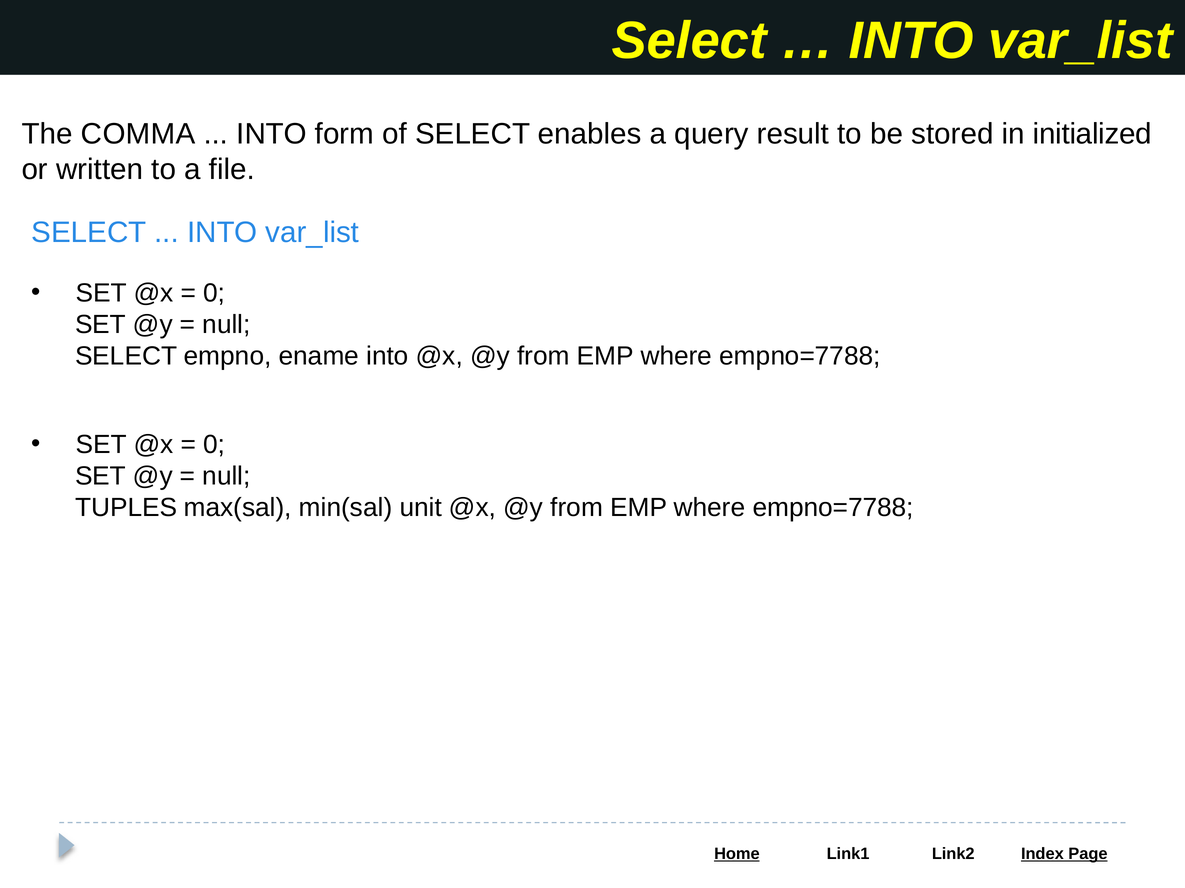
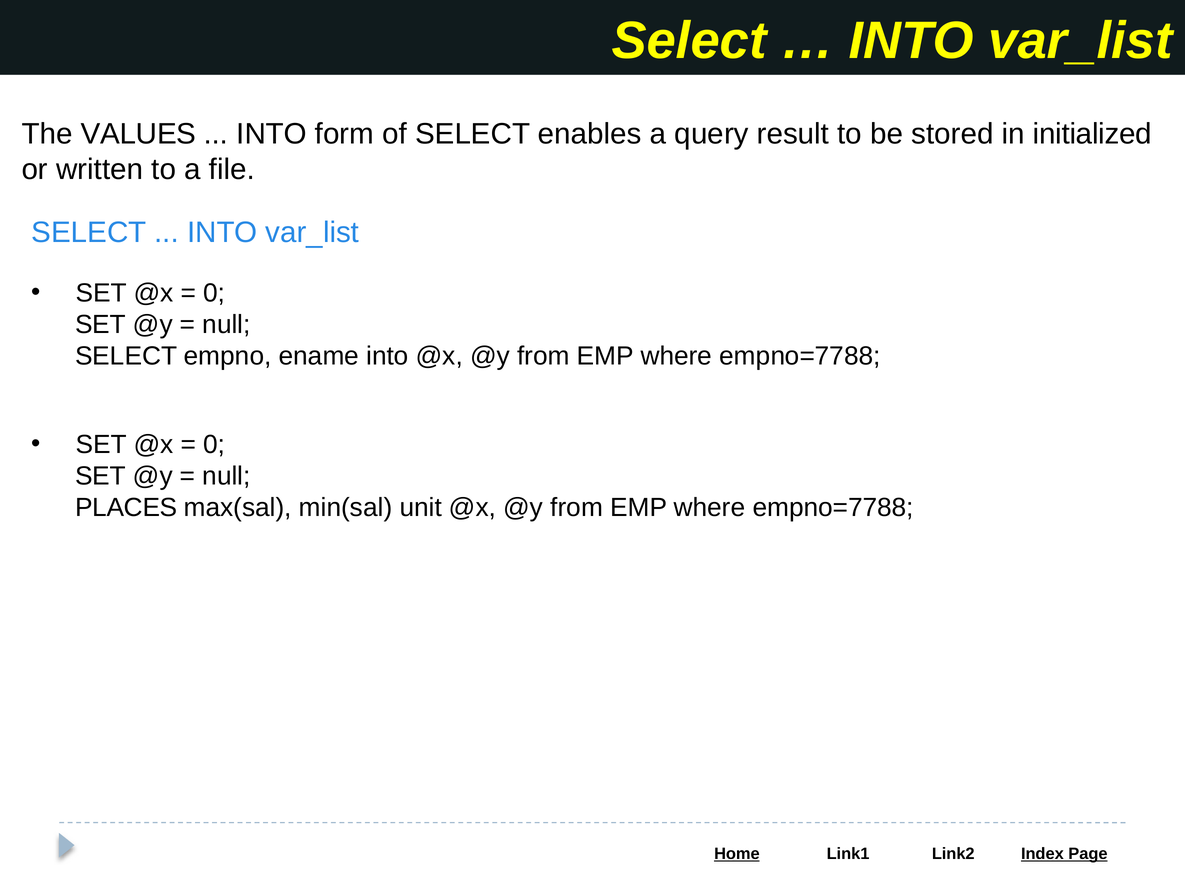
COMMA: COMMA -> VALUES (138, 134)
TUPLES: TUPLES -> PLACES (126, 508)
